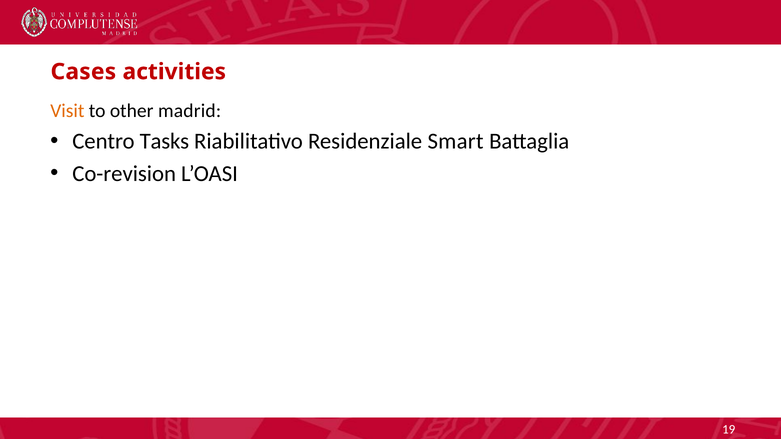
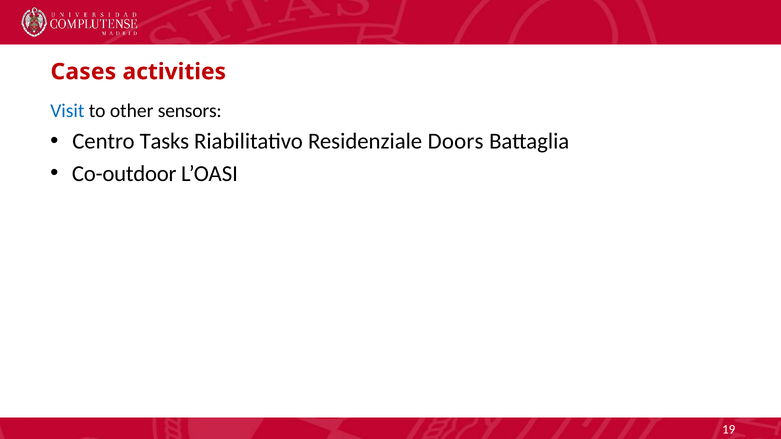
Visit colour: orange -> blue (67, 111)
madrid: madrid -> sensors (190, 111)
Smart: Smart -> Doors (456, 142)
Co-revision: Co-revision -> Co-outdoor (124, 174)
